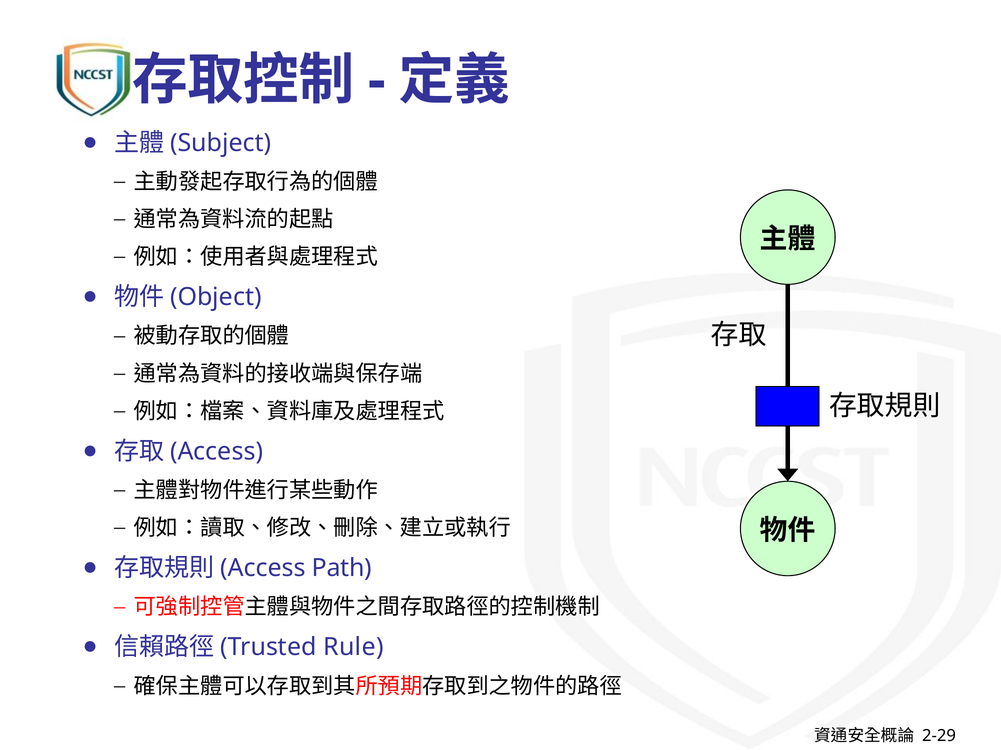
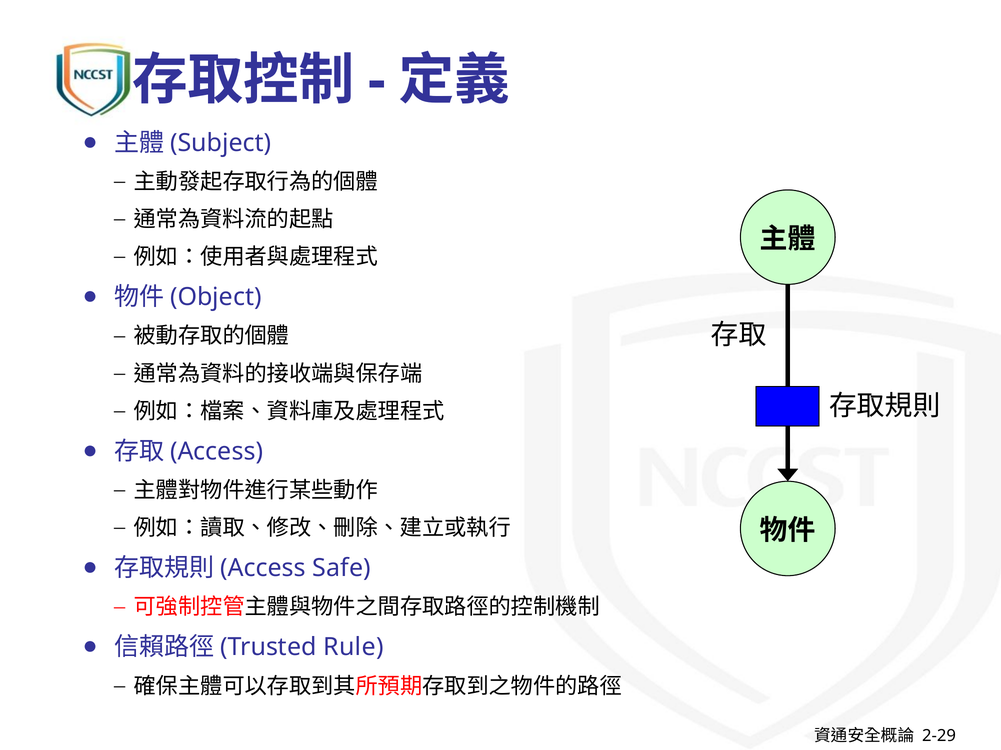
Path: Path -> Safe (342, 569)
